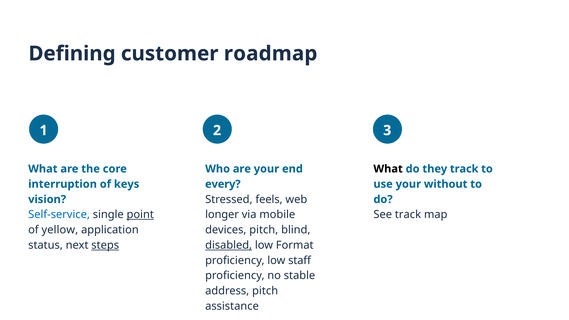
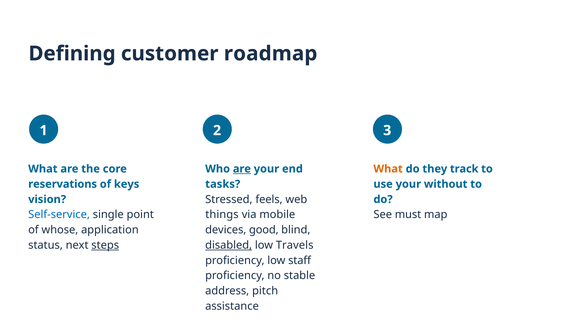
are underline: none -> present (242, 169)
What colour: black -> orange (388, 169)
interruption: interruption -> reservations (63, 184)
every: every -> tasks (223, 184)
point underline: present -> none (140, 215)
longer: longer -> things (222, 215)
See track: track -> must (408, 215)
yellow: yellow -> whose (60, 230)
devices pitch: pitch -> good (264, 230)
Format: Format -> Travels (295, 245)
